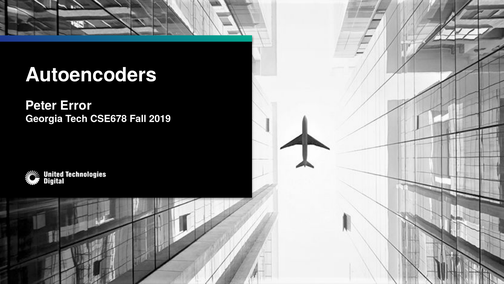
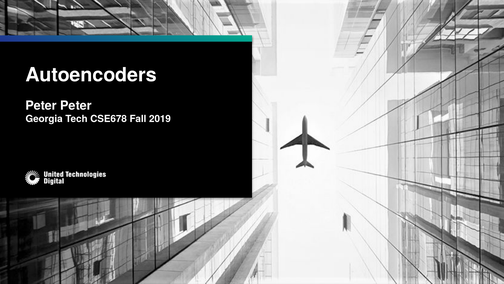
Peter Error: Error -> Peter (76, 105)
